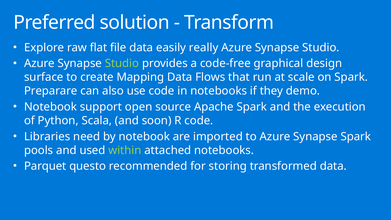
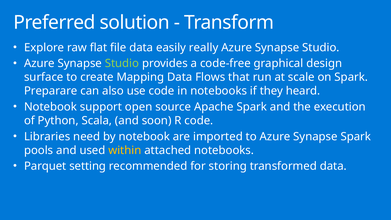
demo: demo -> heard (303, 91)
within colour: light green -> yellow (125, 150)
questo: questo -> setting (88, 166)
